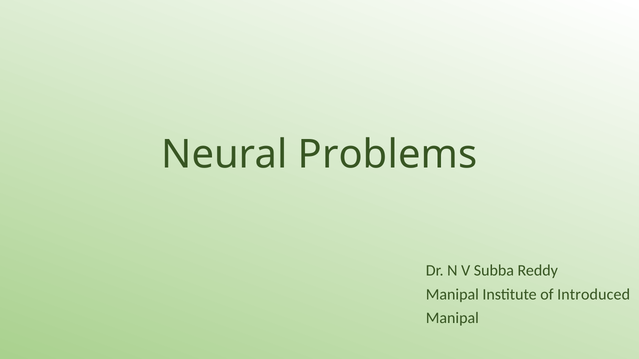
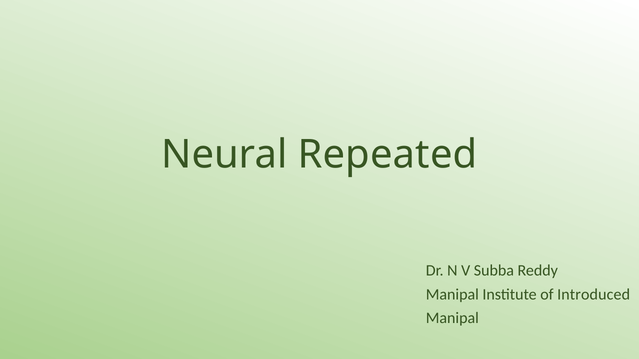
Problems: Problems -> Repeated (388, 155)
